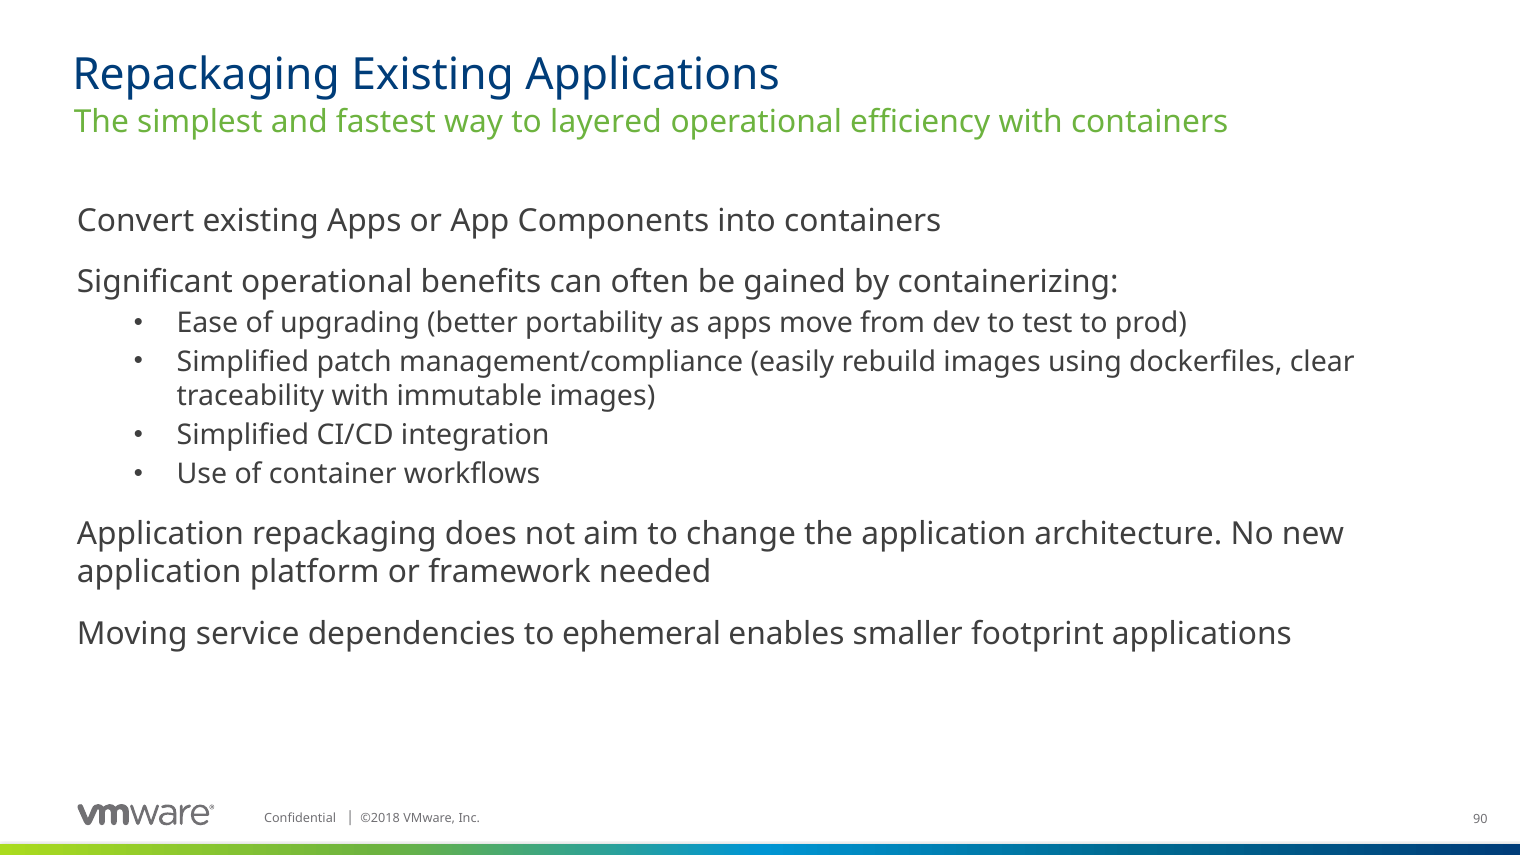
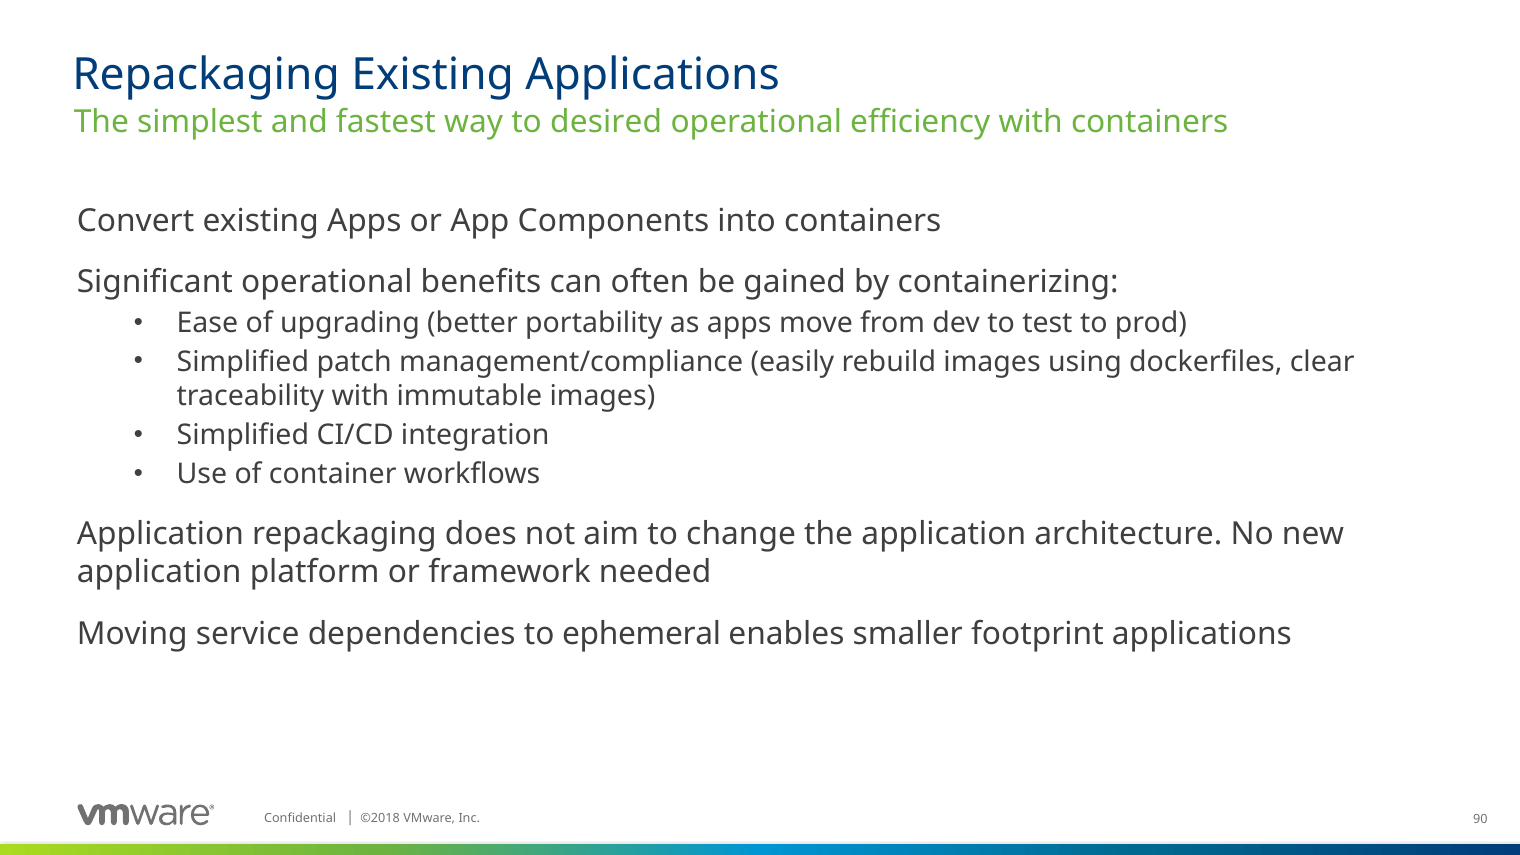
layered: layered -> desired (606, 122)
